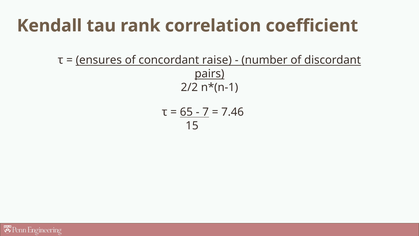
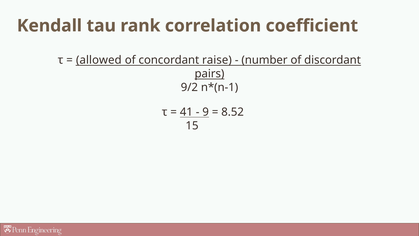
ensures: ensures -> allowed (99, 60)
2/2: 2/2 -> 9/2 (189, 87)
65: 65 -> 41 (186, 112)
7: 7 -> 9 (206, 112)
7.46: 7.46 -> 8.52 (233, 112)
